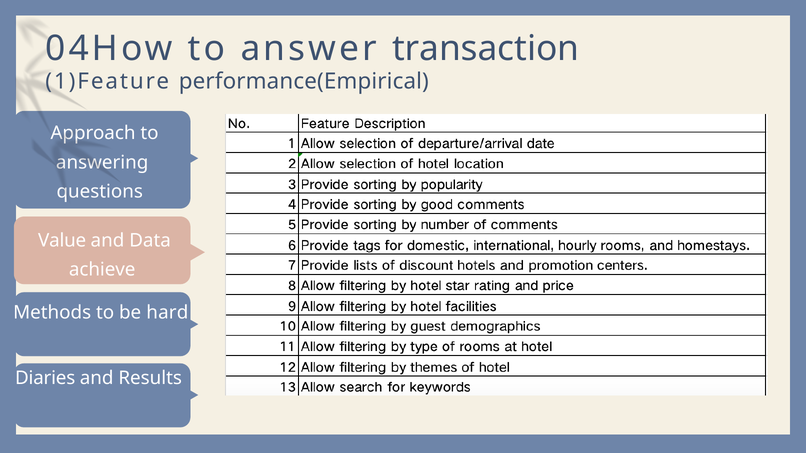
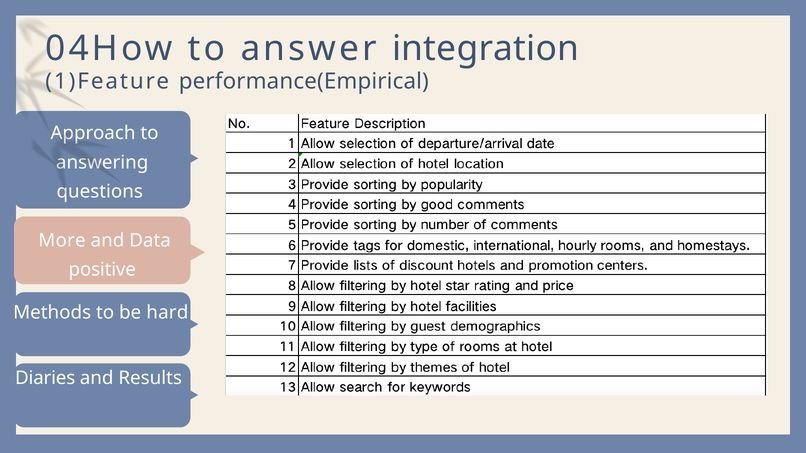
transaction: transaction -> integration (486, 49)
Value: Value -> More (62, 241)
achieve: achieve -> positive (102, 270)
